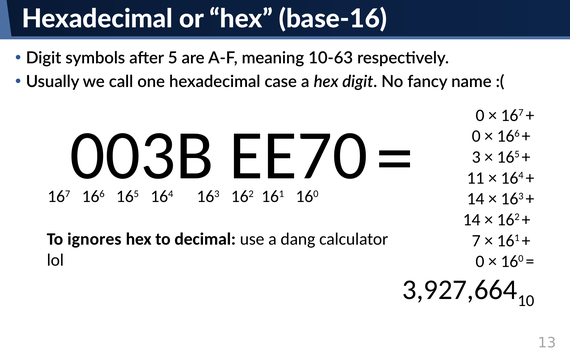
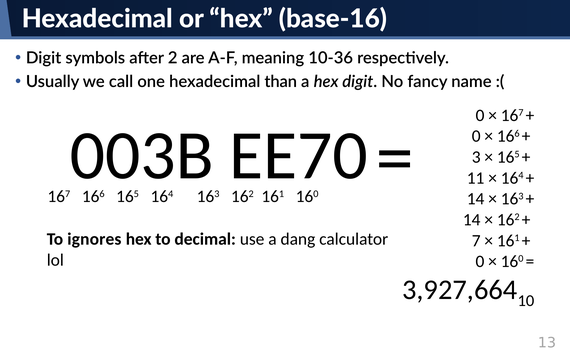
5: 5 -> 2 (173, 58)
10-63: 10-63 -> 10-36 (331, 58)
case: case -> than (281, 82)
